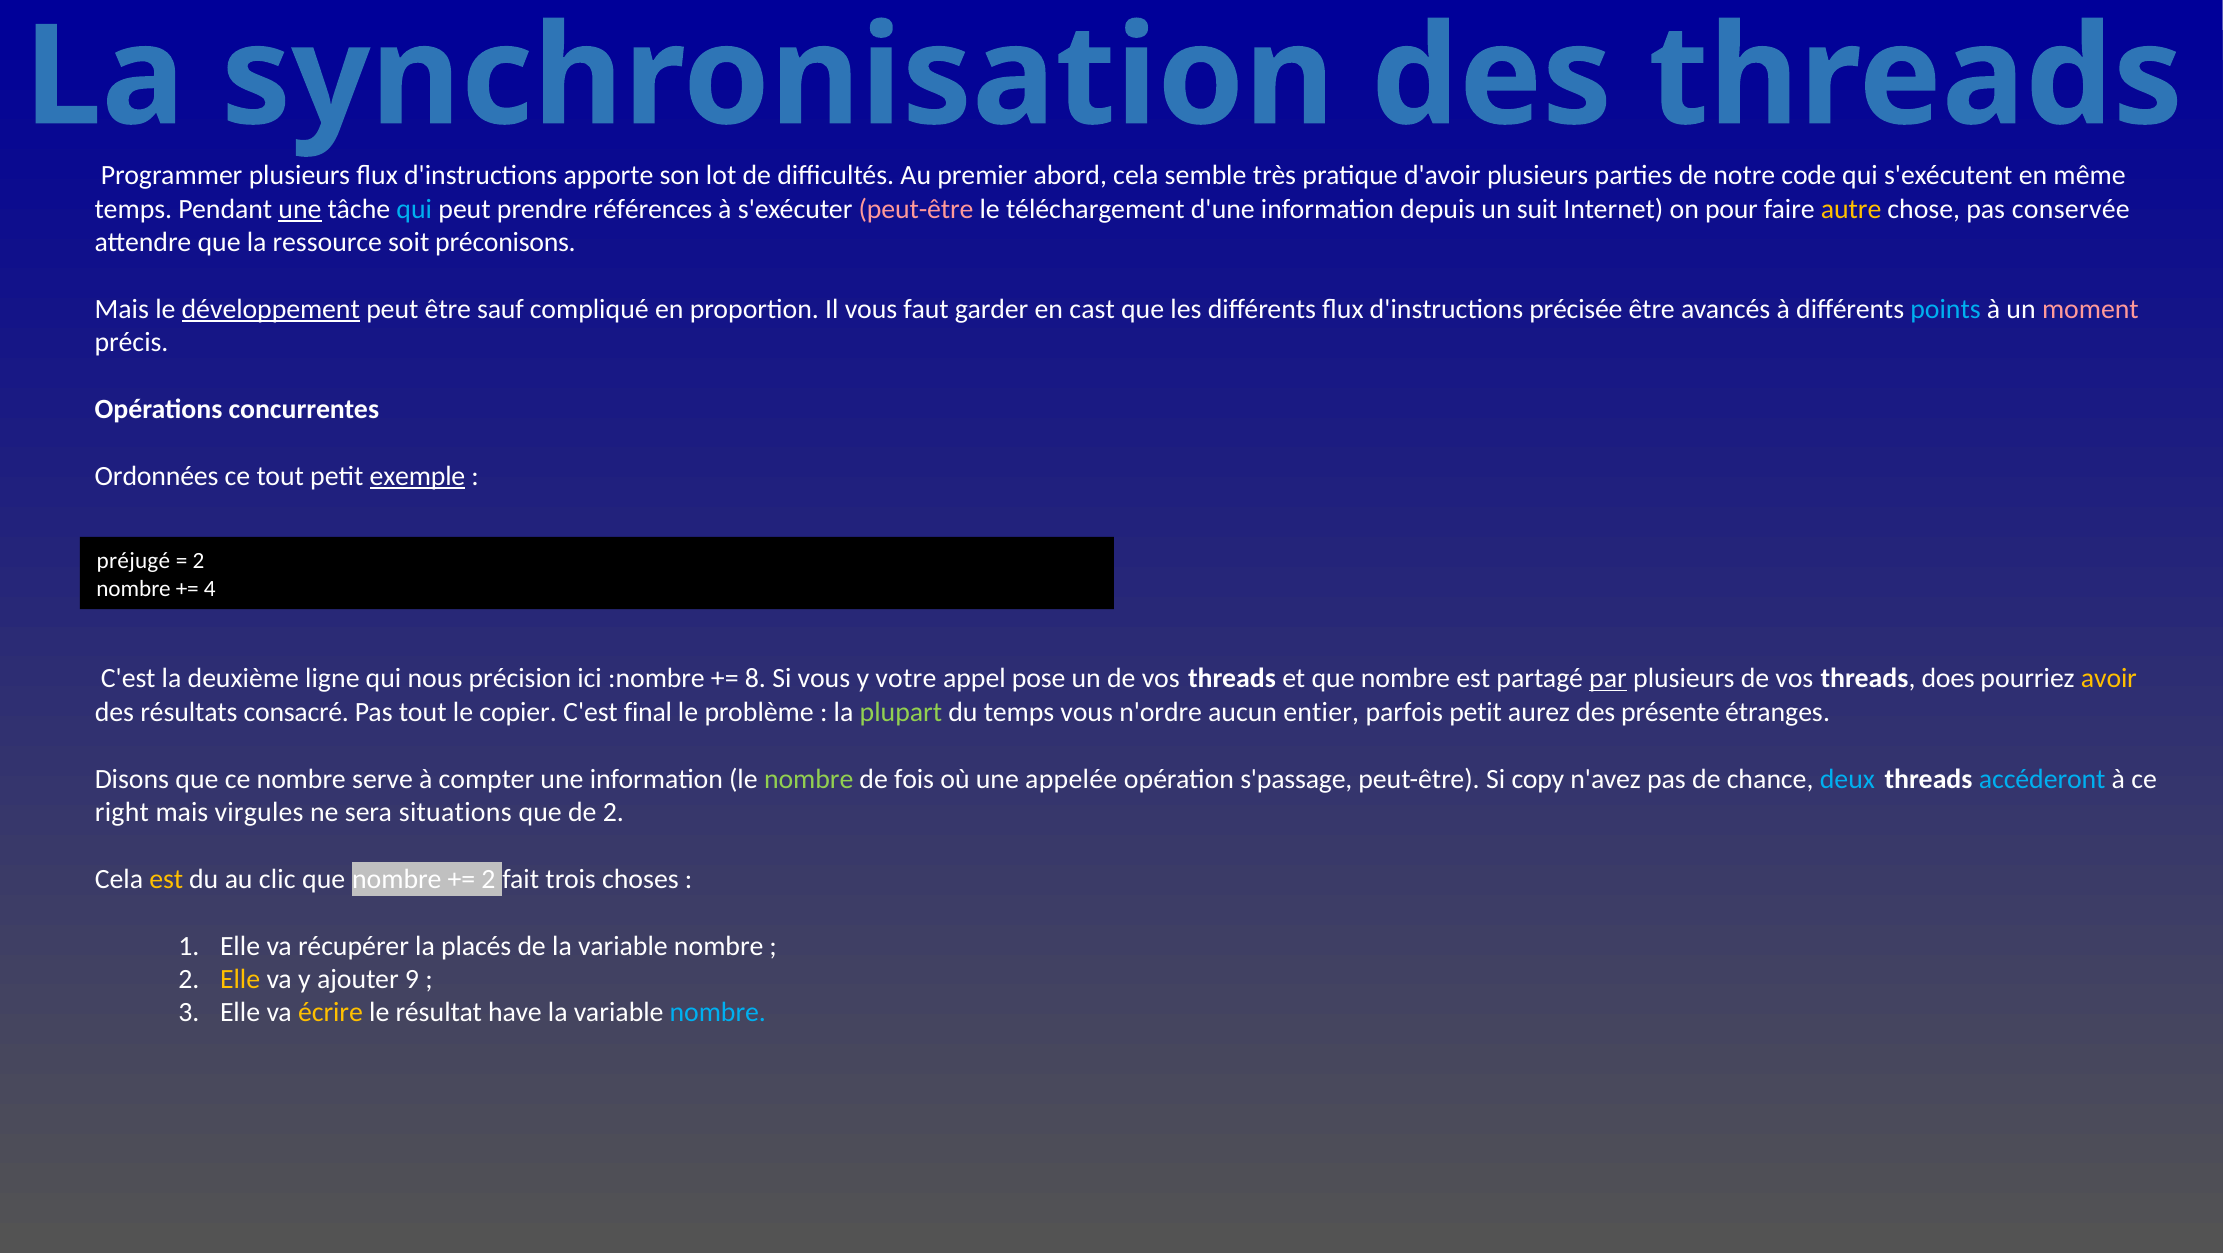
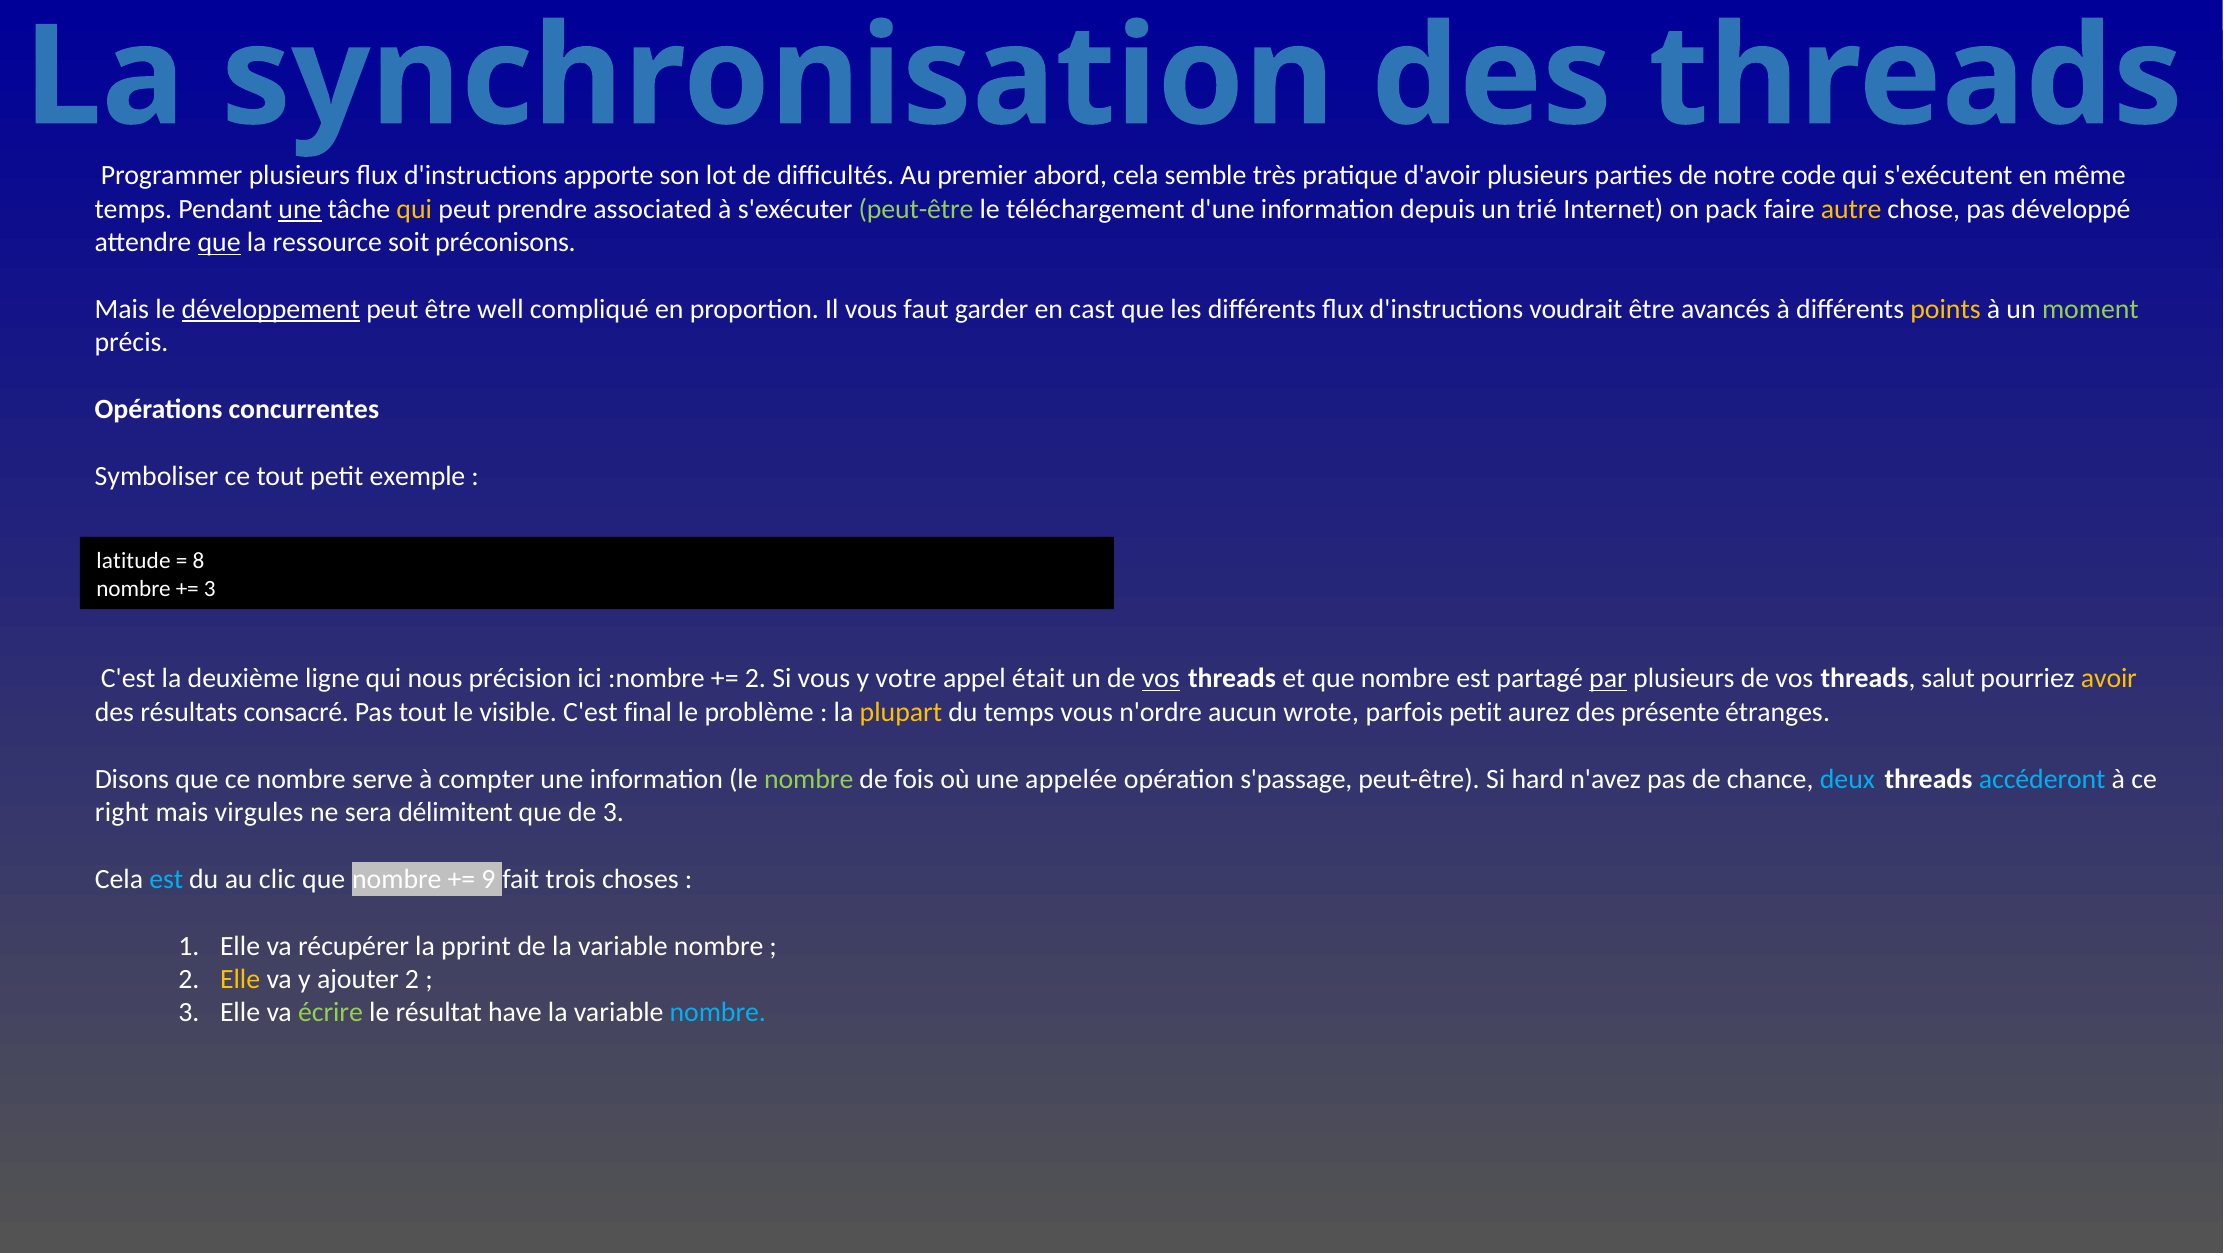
qui colour: light blue -> yellow (414, 209)
références: références -> associated (653, 209)
peut-être colour: pink -> light green (916, 209)
suit: suit -> trié (1537, 209)
pour: pour -> pack (1731, 209)
conservée: conservée -> développé (2071, 209)
que underline: none -> present (219, 242)
sauf: sauf -> well (500, 309)
précisée: précisée -> voudrait (1576, 309)
points colour: light blue -> yellow (1946, 309)
moment colour: pink -> light green (2090, 309)
Ordonnées: Ordonnées -> Symboliser (157, 476)
exemple underline: present -> none (417, 476)
préjugé: préjugé -> latitude (133, 561)
2: 2 -> 8 (198, 561)
4: 4 -> 3 (210, 589)
8: 8 -> 2 (755, 679)
pose: pose -> était (1039, 679)
vos underline: none -> present (1161, 679)
does: does -> salut (1948, 679)
copier: copier -> visible (518, 712)
plupart colour: light green -> yellow (901, 712)
entier: entier -> wrote (1321, 712)
copy: copy -> hard (1538, 779)
situations: situations -> délimitent (456, 812)
de 2: 2 -> 3 (613, 812)
est colour: yellow -> light blue (166, 879)
2: 2 -> 9 (489, 879)
placés: placés -> pprint (476, 946)
ajouter 9: 9 -> 2 (412, 980)
écrire colour: yellow -> light green (331, 1013)
